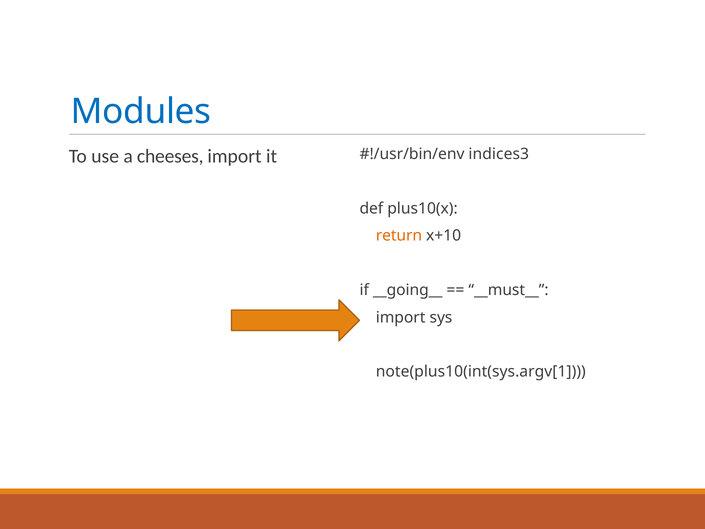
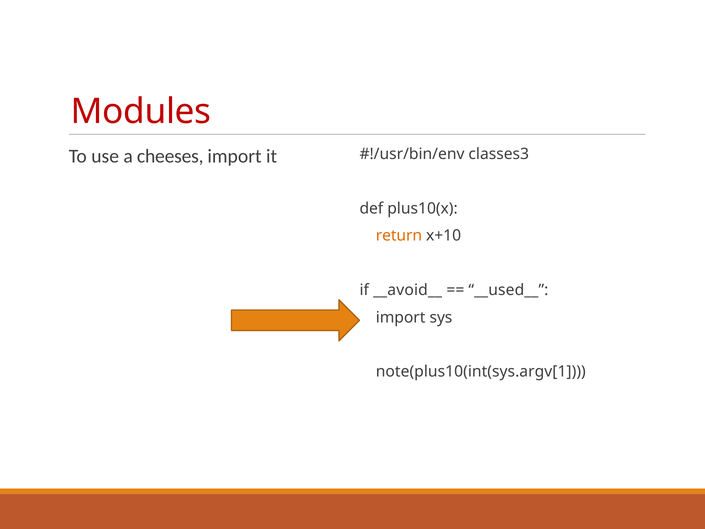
Modules colour: blue -> red (141, 112)
indices3: indices3 -> classes3 (499, 154)
__going__: __going__ -> __avoid__ (408, 290)
__must__: __must__ -> __used__ (508, 290)
